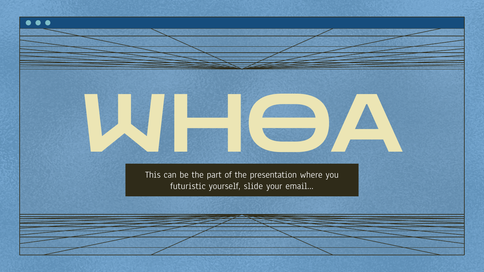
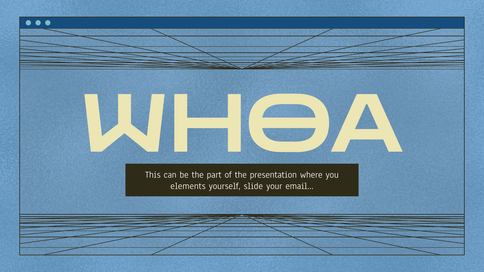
futuristic: futuristic -> elements (188, 186)
